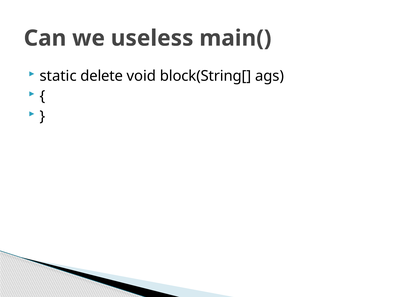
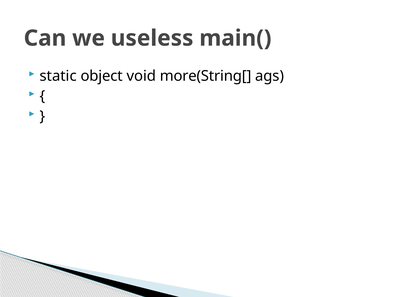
delete: delete -> object (102, 76)
block(String[: block(String[ -> more(String[ (206, 76)
